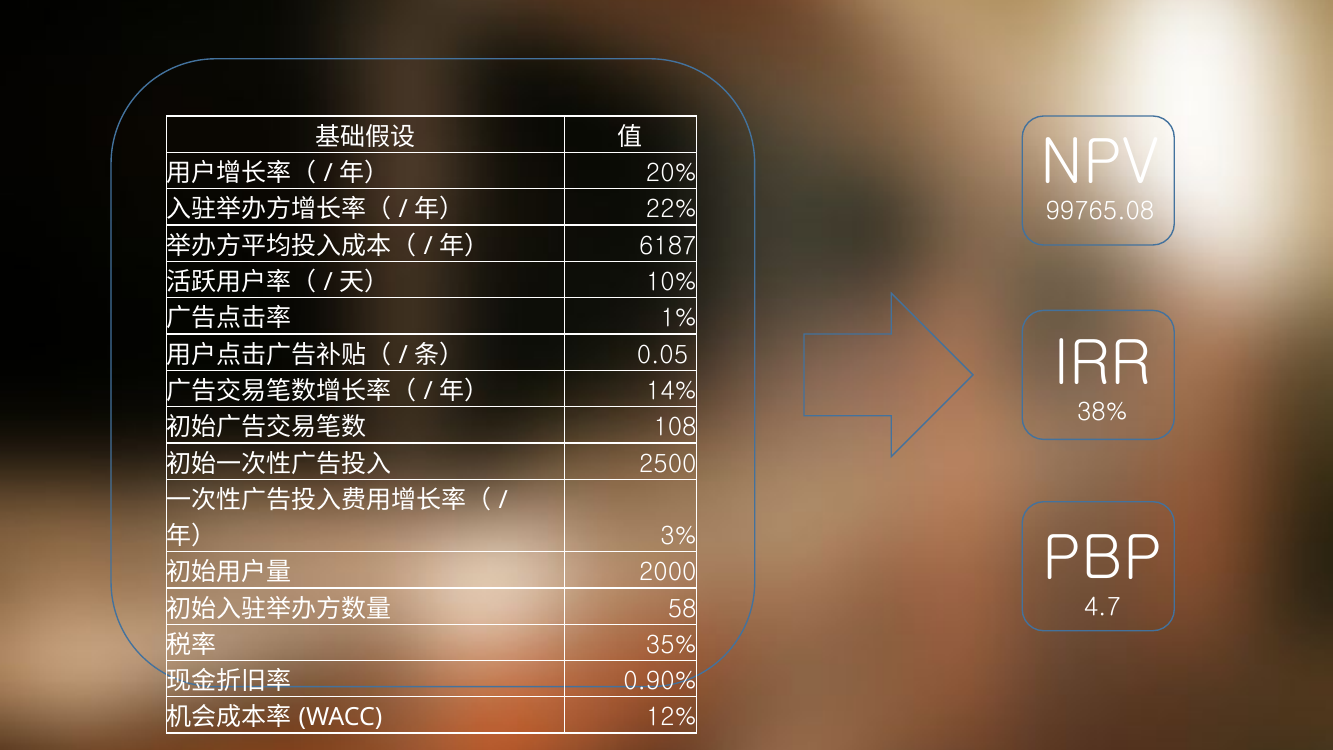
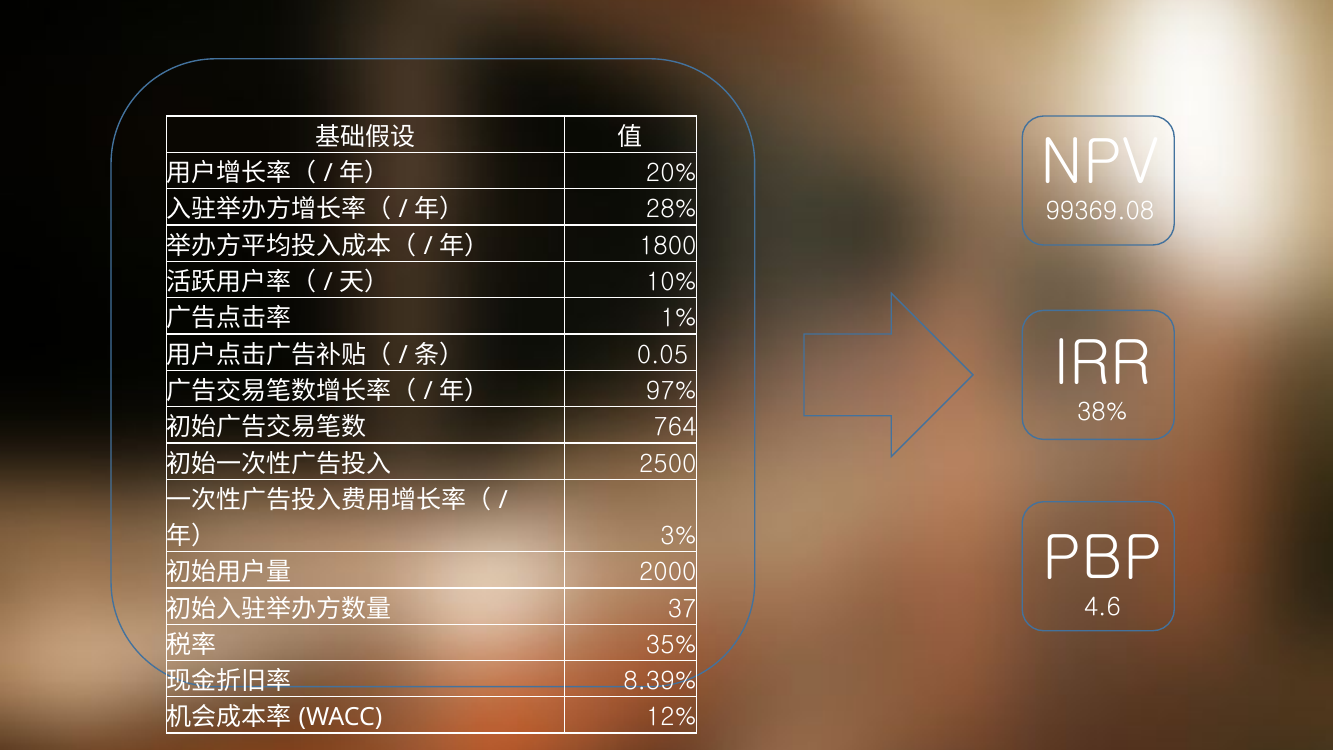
22%: 22% -> 28% (671, 210)
99765.08: 99765.08 -> 99369.08 (1100, 211)
6187: 6187 -> 1800 (668, 246)
14%: 14% -> 97% (671, 391)
108: 108 -> 764 (675, 428)
4.7: 4.7 -> 4.6 (1102, 607)
58: 58 -> 37 (682, 609)
0.90%: 0.90% -> 8.39% (660, 681)
